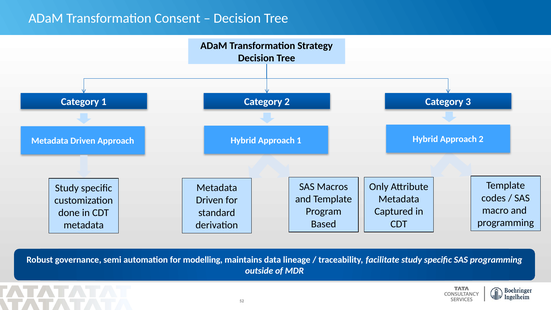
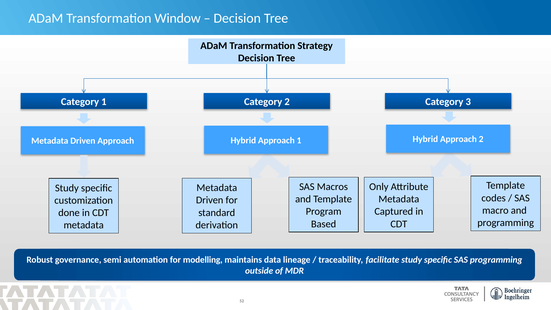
Consent: Consent -> Window (178, 18)
